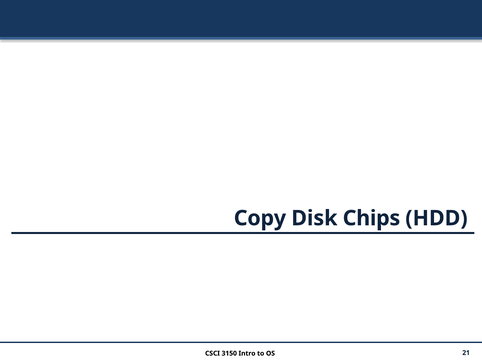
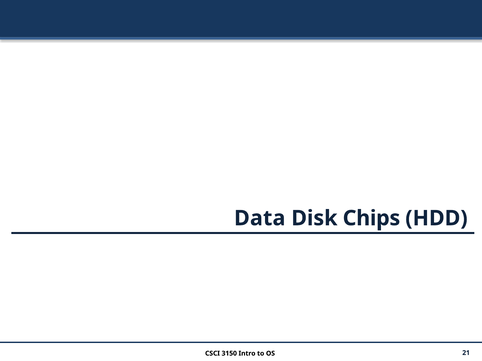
Copy: Copy -> Data (260, 219)
